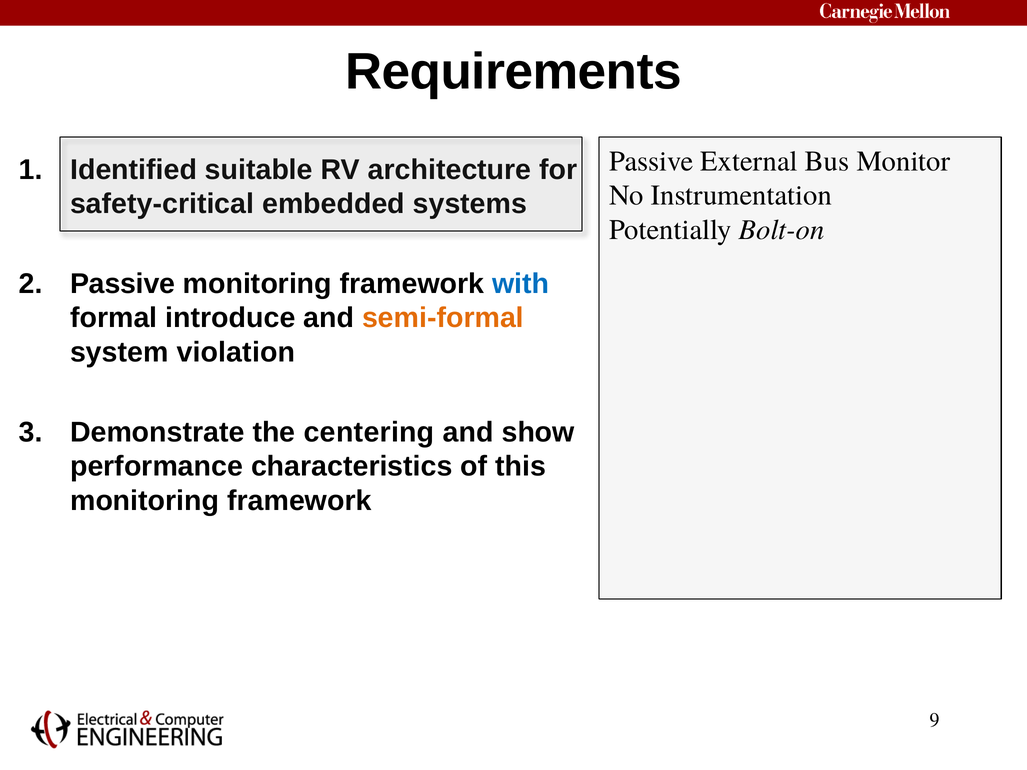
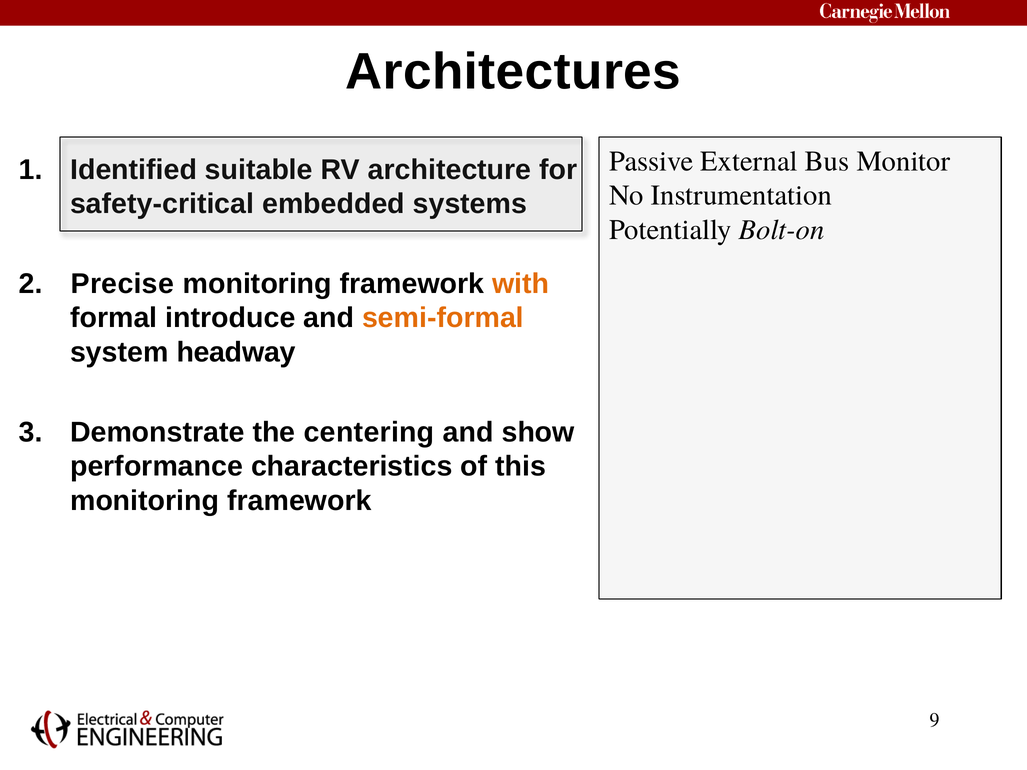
Requirements: Requirements -> Architectures (513, 72)
Passive: Passive -> Precise (122, 284)
with colour: blue -> orange (521, 284)
violation: violation -> headway (236, 352)
